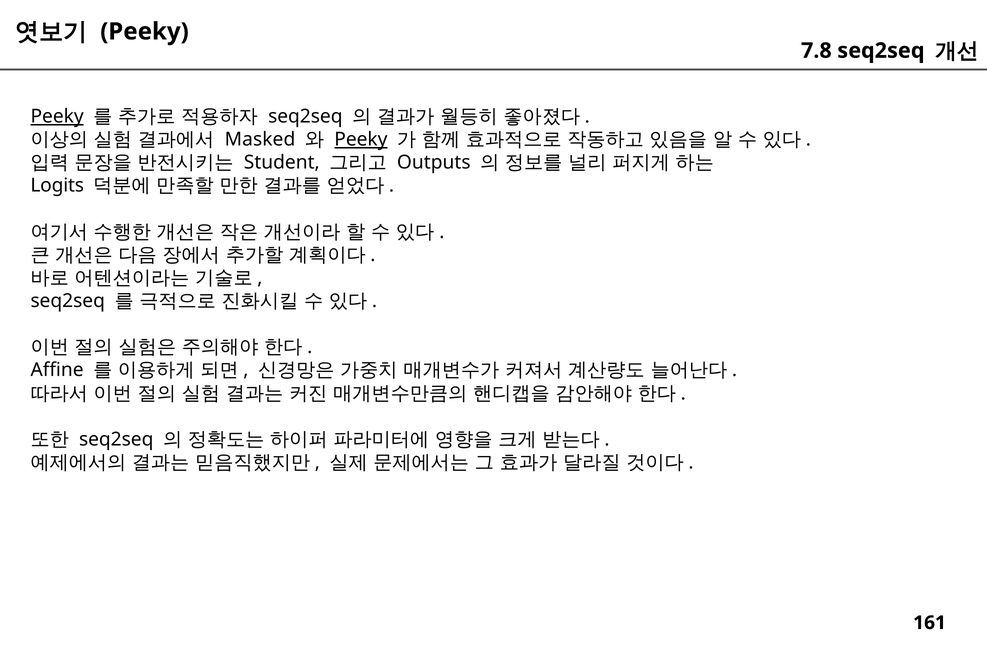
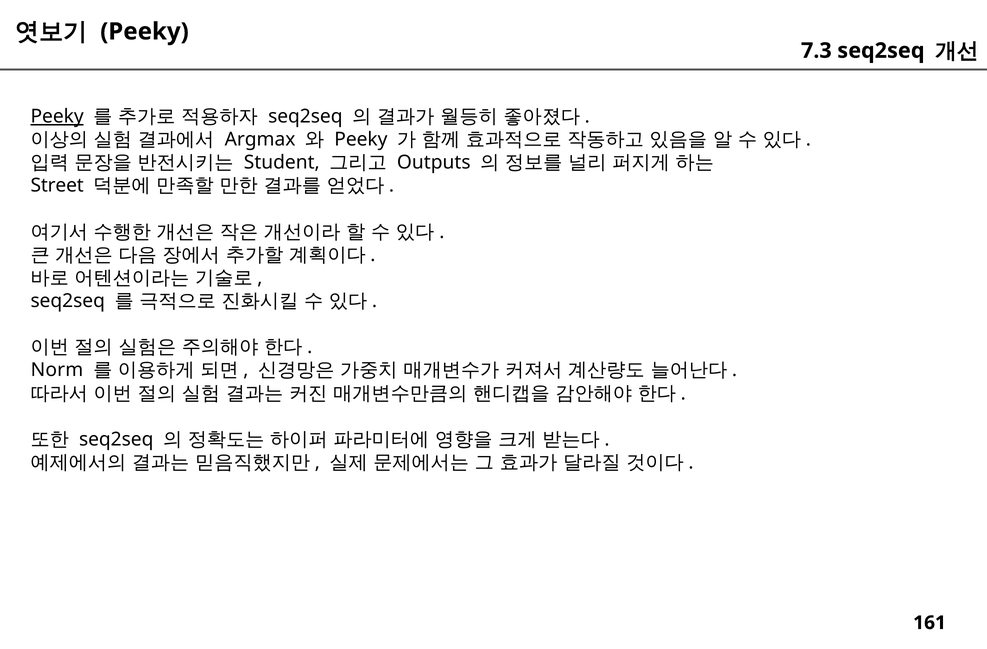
7.8: 7.8 -> 7.3 (816, 51)
Masked: Masked -> Argmax (260, 139)
Peeky underline: present -> none (361, 139)
Logits: Logits -> Street (57, 185)
Affine: Affine -> Norm (57, 370)
